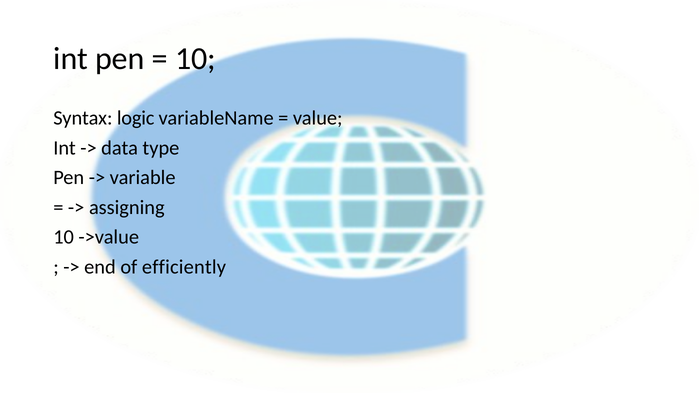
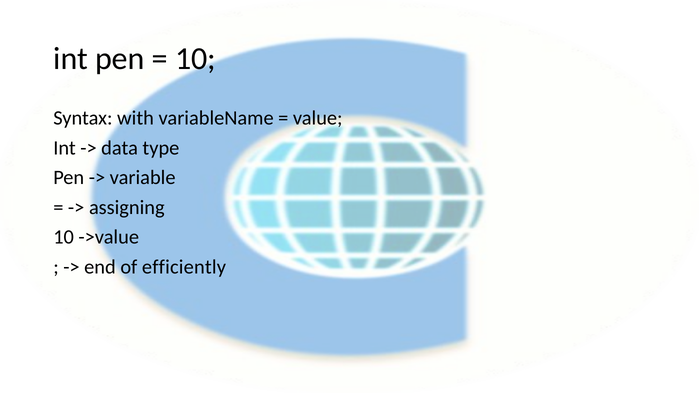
logic: logic -> with (136, 118)
